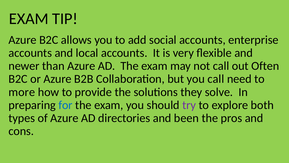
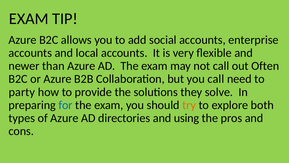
more: more -> party (22, 92)
try colour: purple -> orange (189, 105)
been: been -> using (187, 118)
